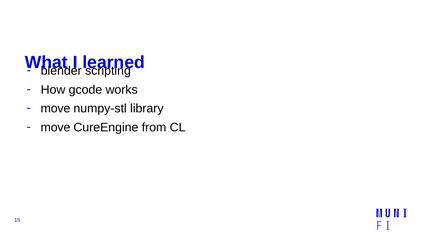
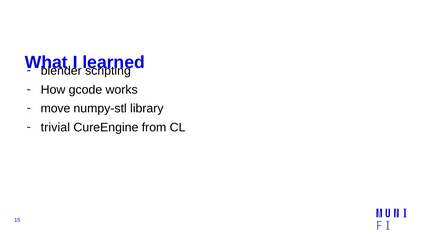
move: move -> trivial (55, 128)
